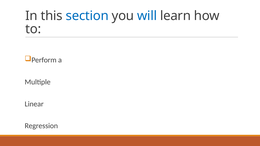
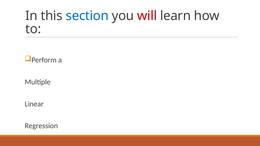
will colour: blue -> red (147, 16)
